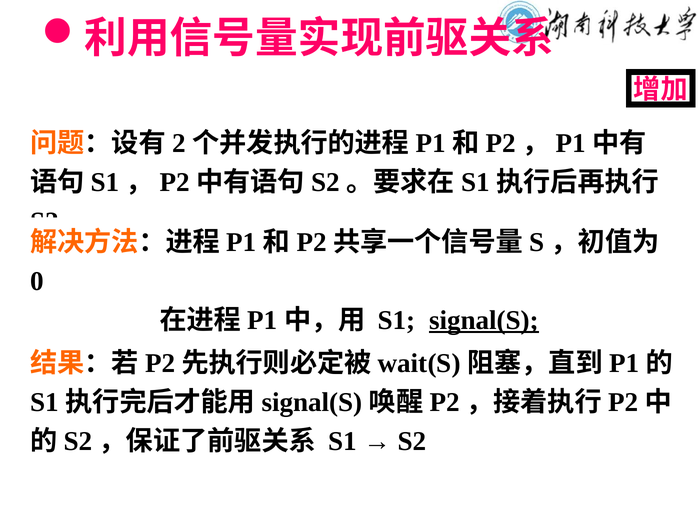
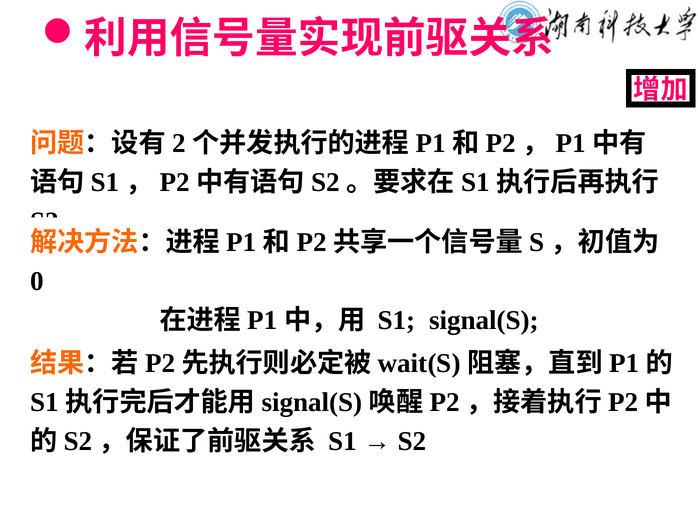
signal(S underline: present -> none (484, 321)
